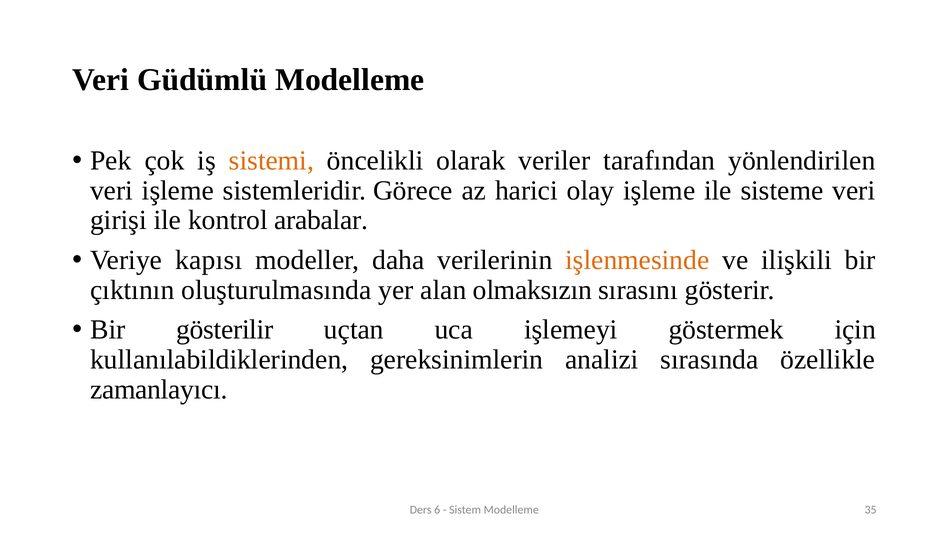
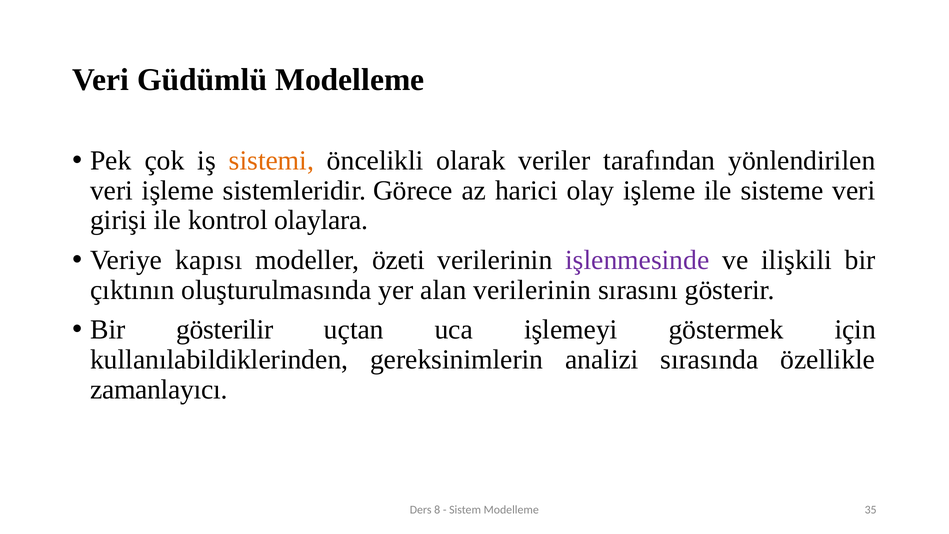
arabalar: arabalar -> olaylara (321, 220)
daha: daha -> özeti (399, 260)
işlenmesinde colour: orange -> purple (637, 260)
alan olmaksızın: olmaksızın -> verilerinin (532, 290)
6: 6 -> 8 (437, 510)
